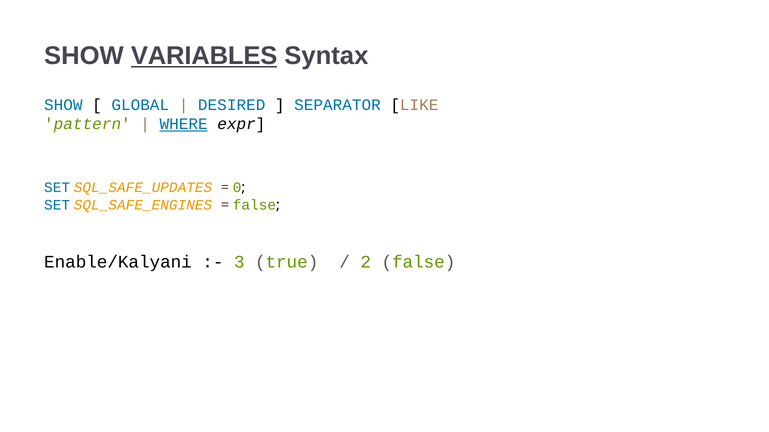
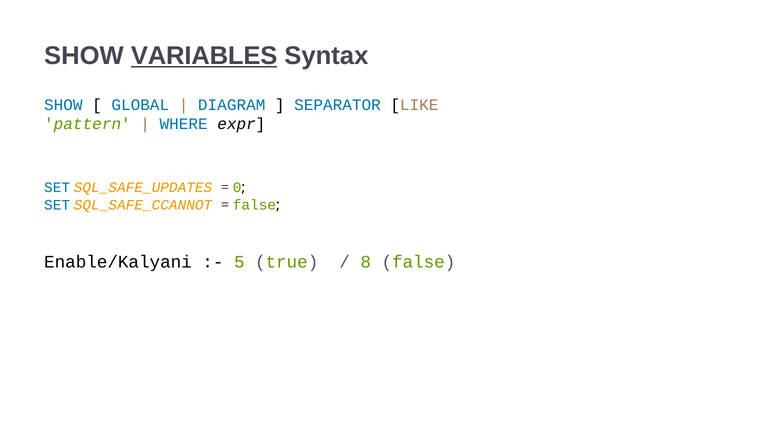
DESIRED: DESIRED -> DIAGRAM (232, 105)
WHERE underline: present -> none (184, 124)
SQL_SAFE_ENGINES: SQL_SAFE_ENGINES -> SQL_SAFE_CCANNOT (143, 205)
3: 3 -> 5 (239, 262)
2: 2 -> 8 (366, 262)
